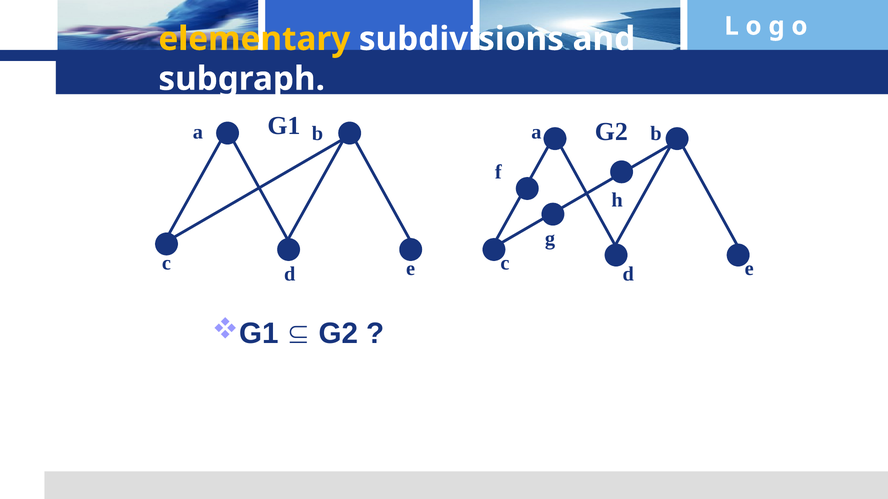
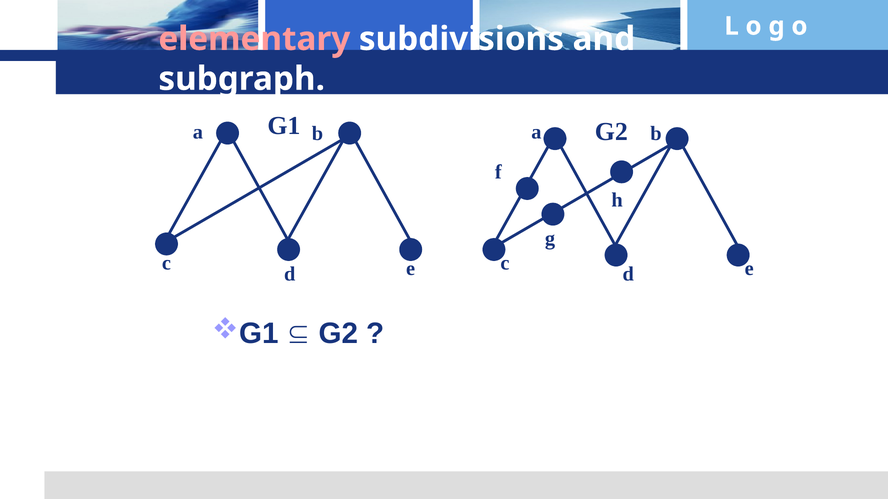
elementary colour: yellow -> pink (254, 39)
